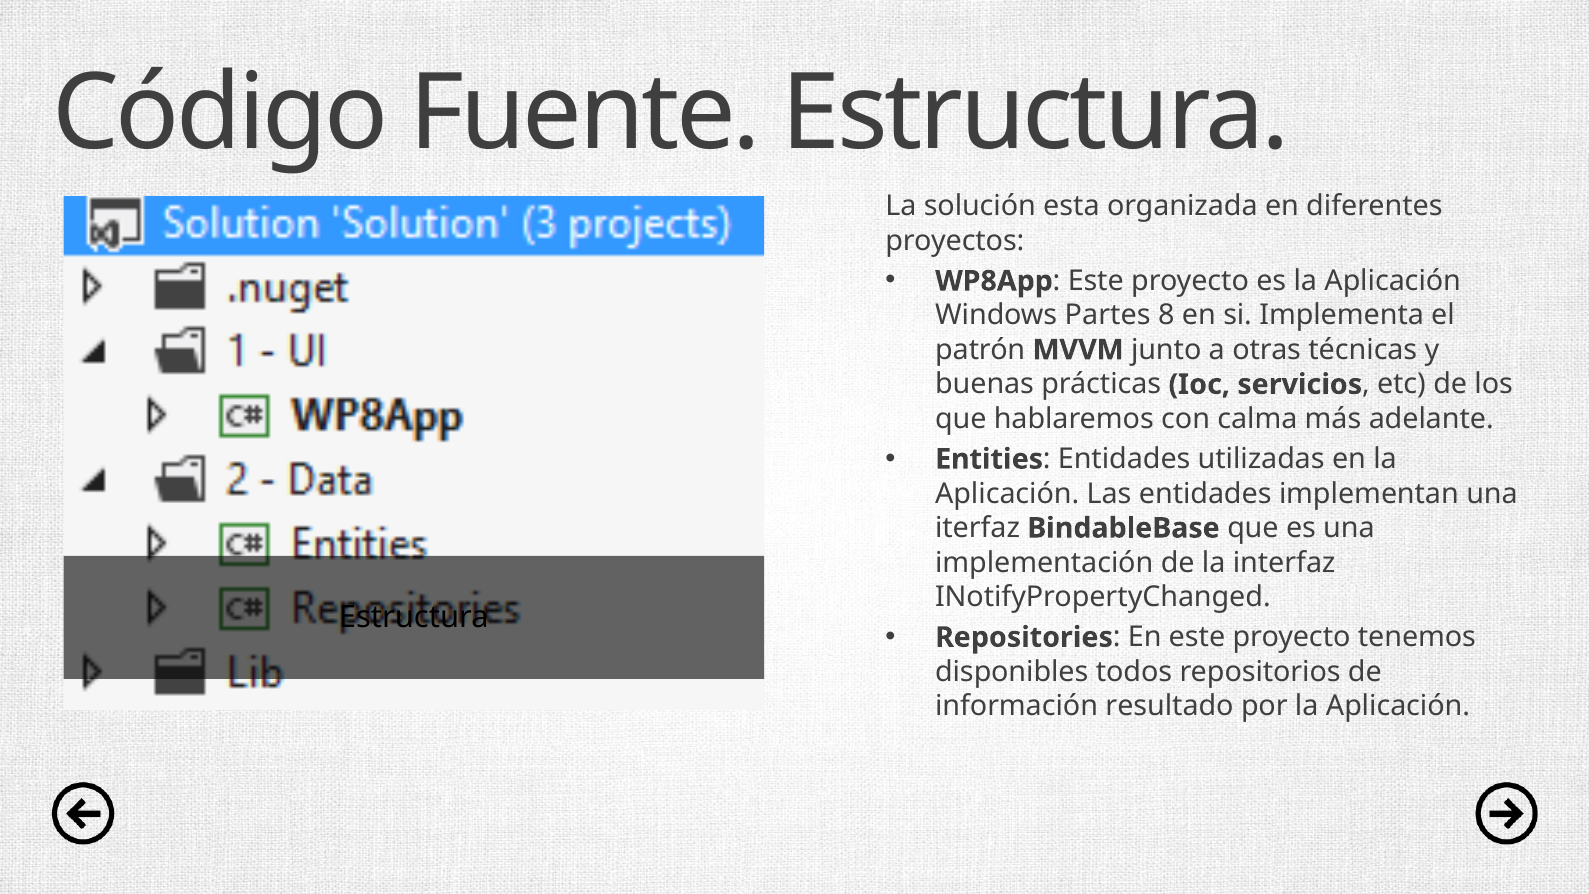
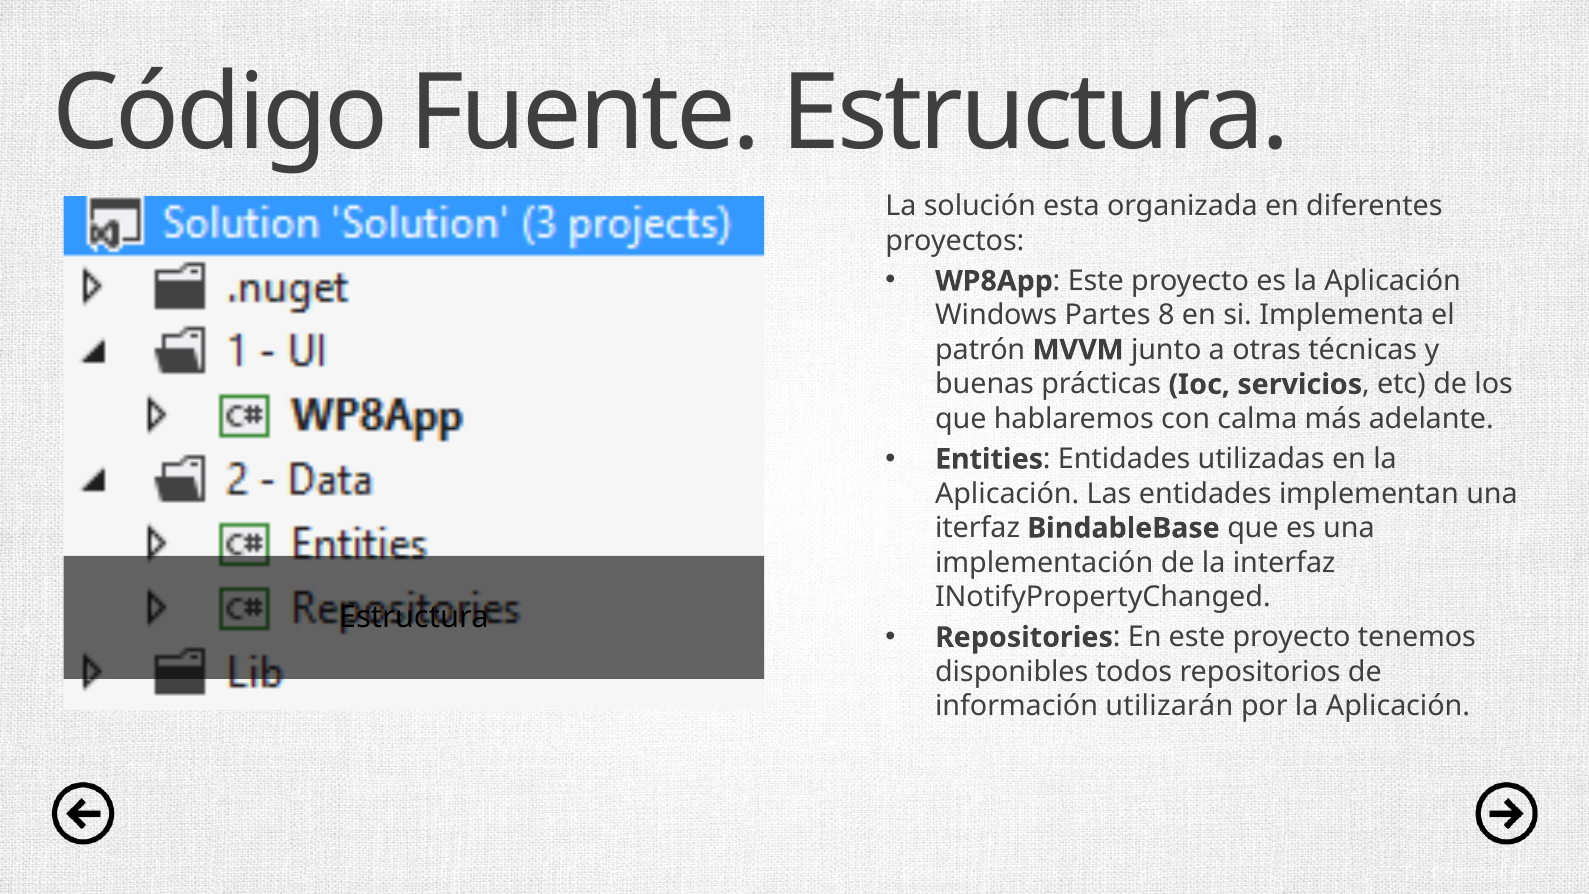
resultado: resultado -> utilizarán (1169, 706)
